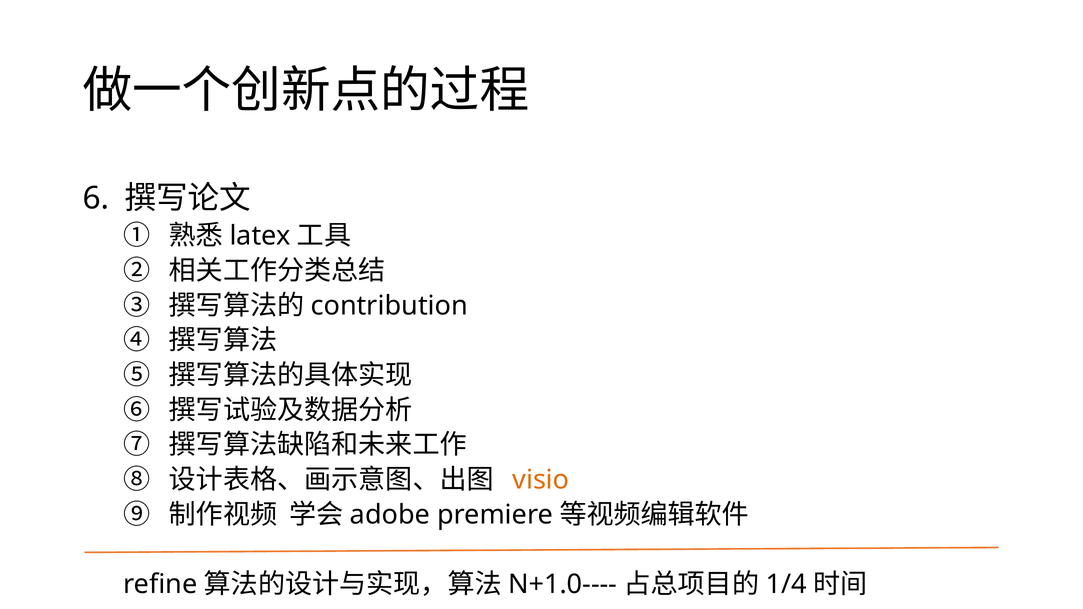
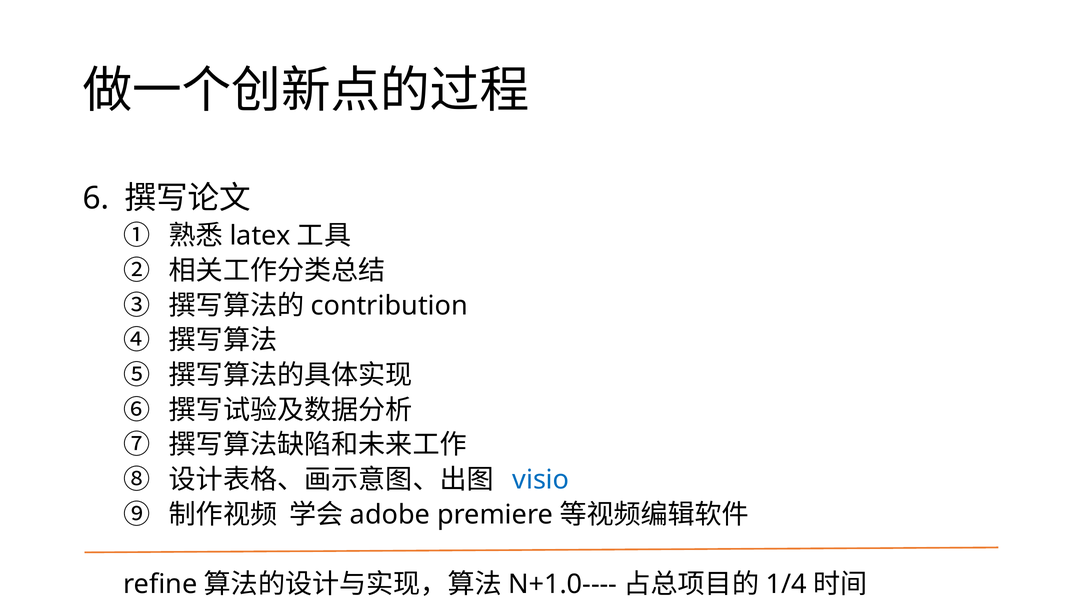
visio colour: orange -> blue (541, 480)
